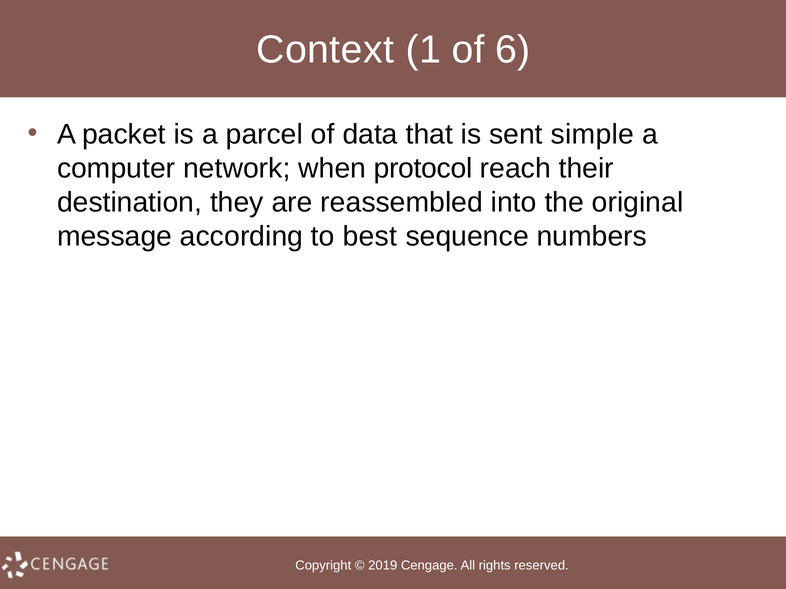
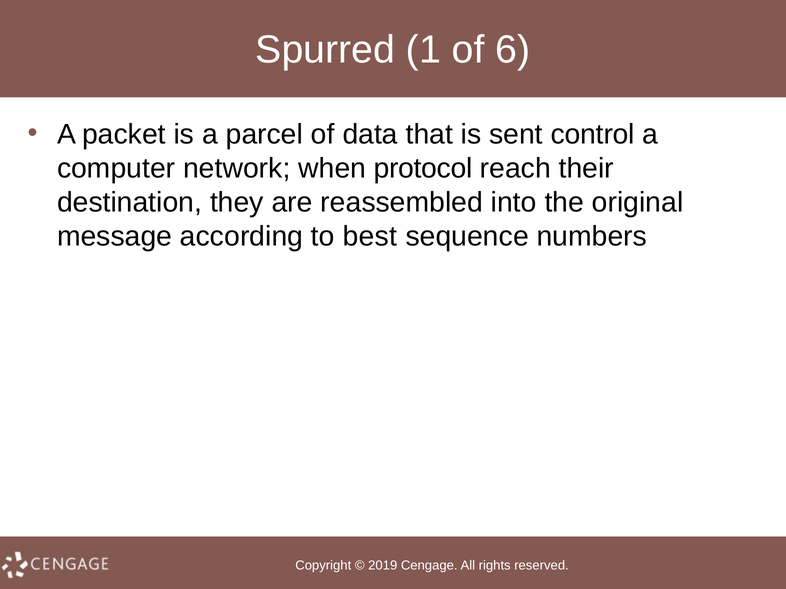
Context: Context -> Spurred (325, 50)
simple: simple -> control (593, 134)
